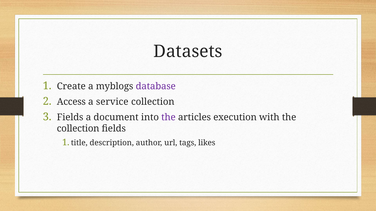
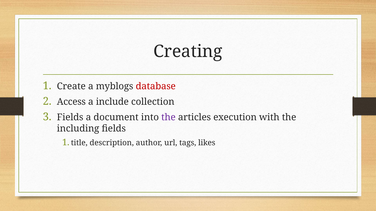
Datasets: Datasets -> Creating (188, 52)
database colour: purple -> red (156, 87)
service: service -> include (112, 102)
collection: collection -> including (78, 129)
